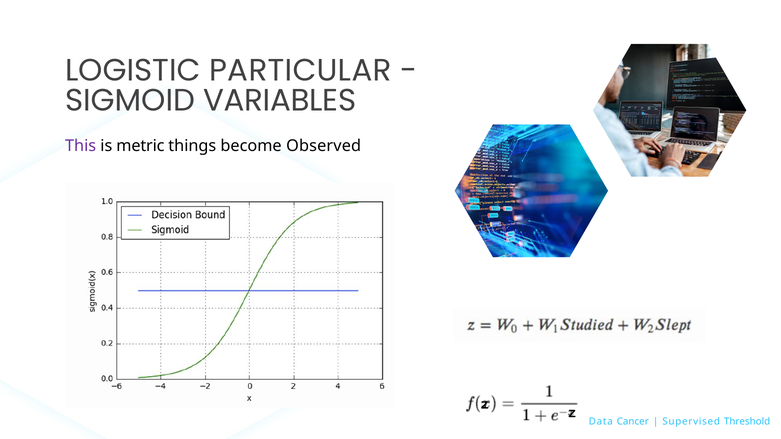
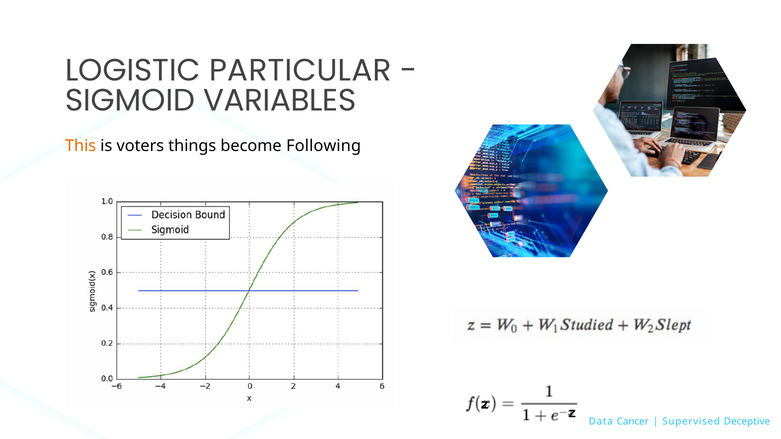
This colour: purple -> orange (81, 146)
metric: metric -> voters (140, 146)
Observed: Observed -> Following (324, 146)
Threshold: Threshold -> Deceptive (747, 422)
